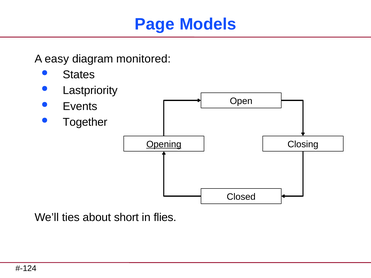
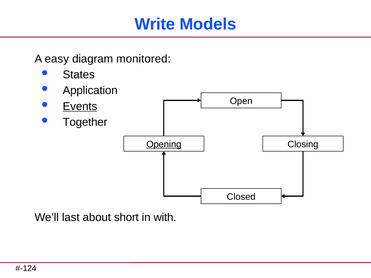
Page: Page -> Write (155, 24)
Lastpriority: Lastpriority -> Application (90, 91)
Events underline: none -> present (80, 106)
ties: ties -> last (71, 217)
flies: flies -> with (165, 217)
